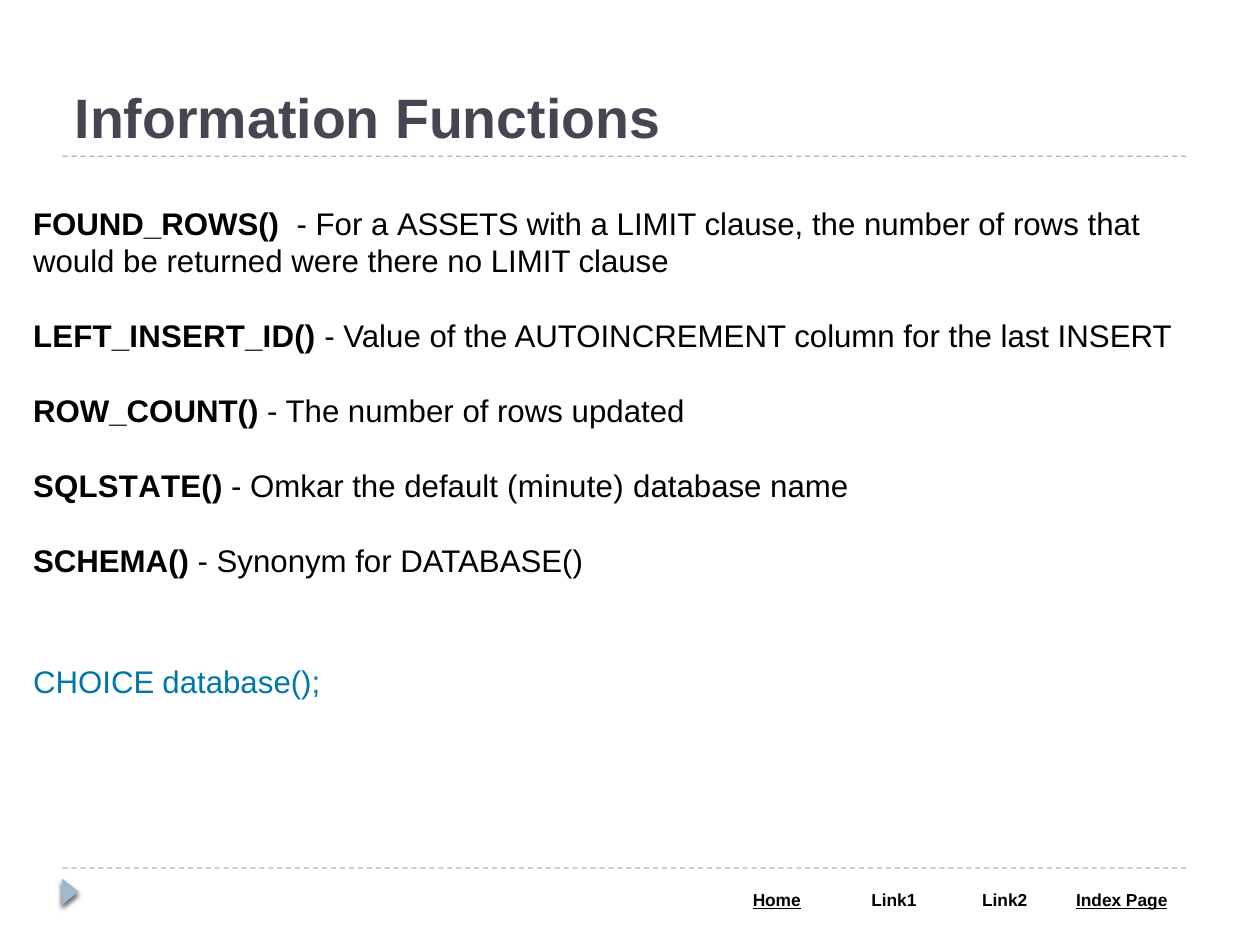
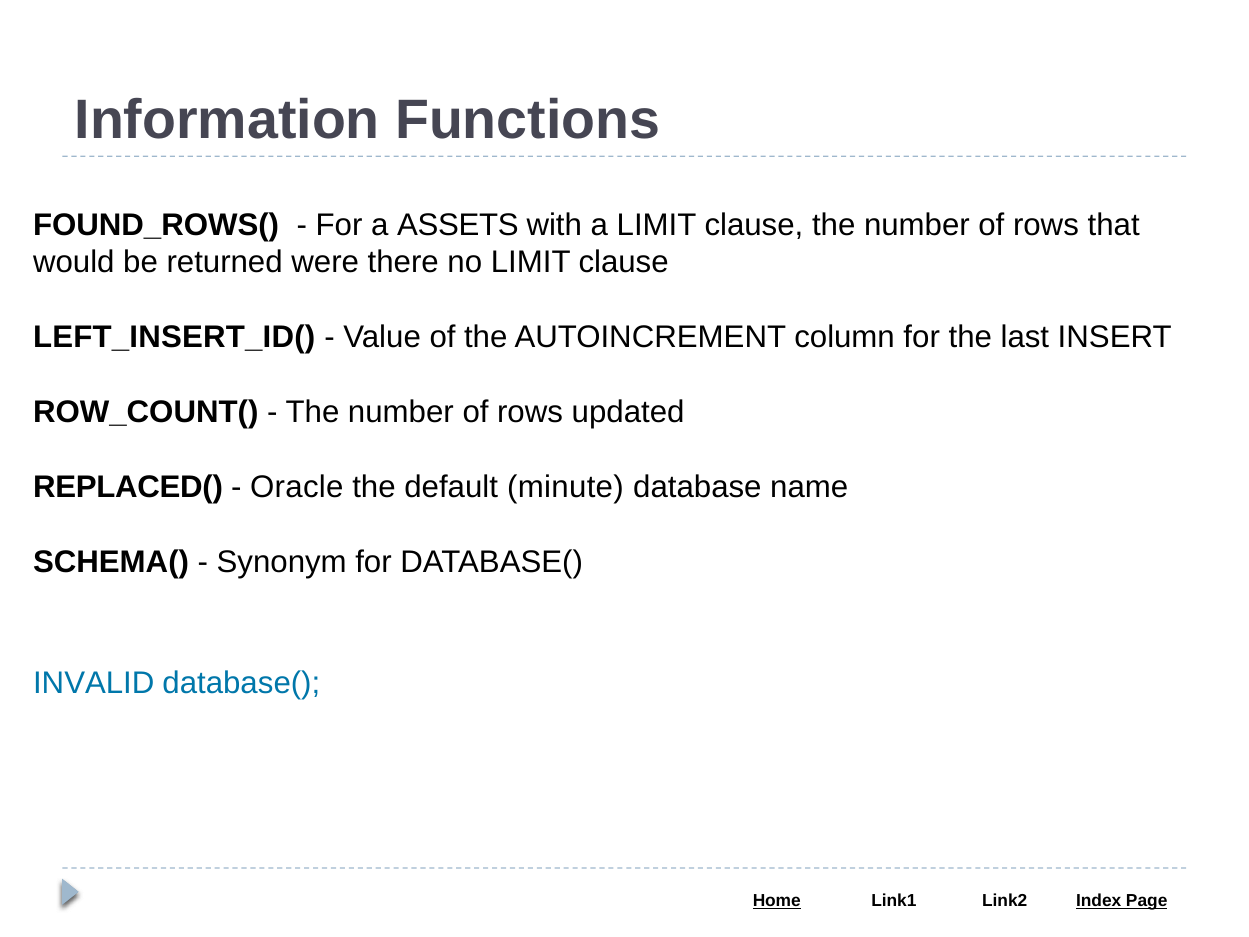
SQLSTATE(: SQLSTATE( -> REPLACED( (128, 487)
Omkar: Omkar -> Oracle (297, 487)
CHOICE: CHOICE -> INVALID (94, 683)
